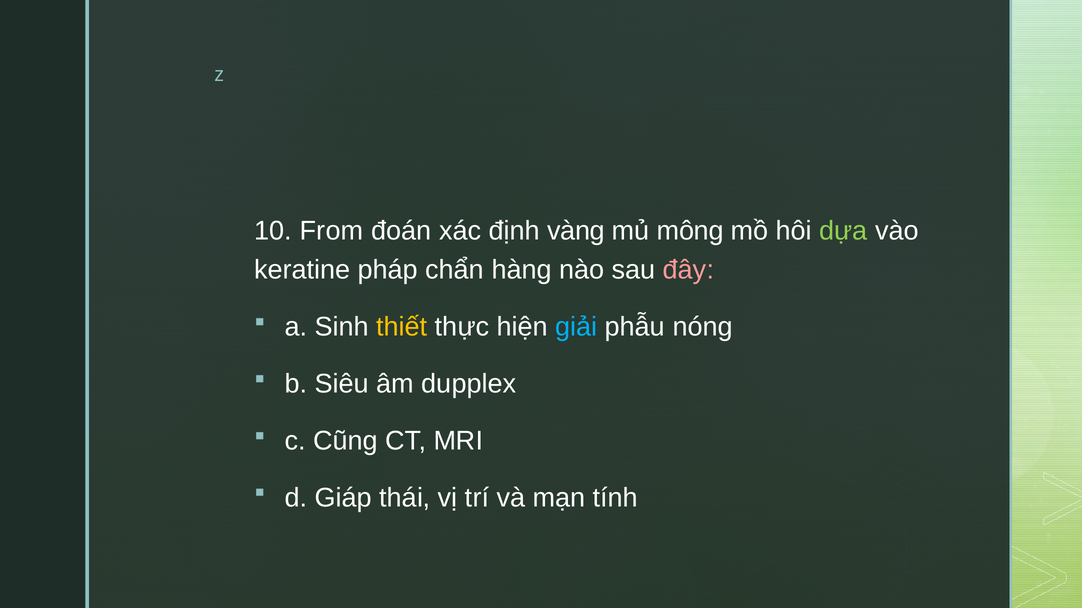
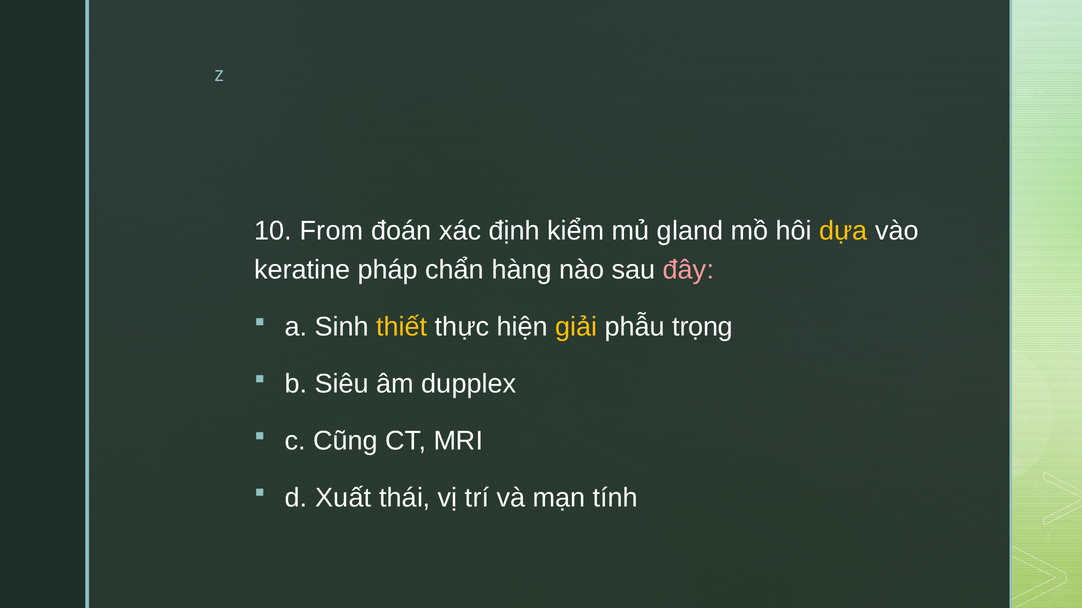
vàng: vàng -> kiểm (576, 231)
mông: mông -> gland (690, 231)
dựa colour: light green -> yellow (843, 231)
giải colour: light blue -> yellow (576, 327)
nóng: nóng -> trọng (703, 327)
Giáp: Giáp -> Xuất (343, 498)
